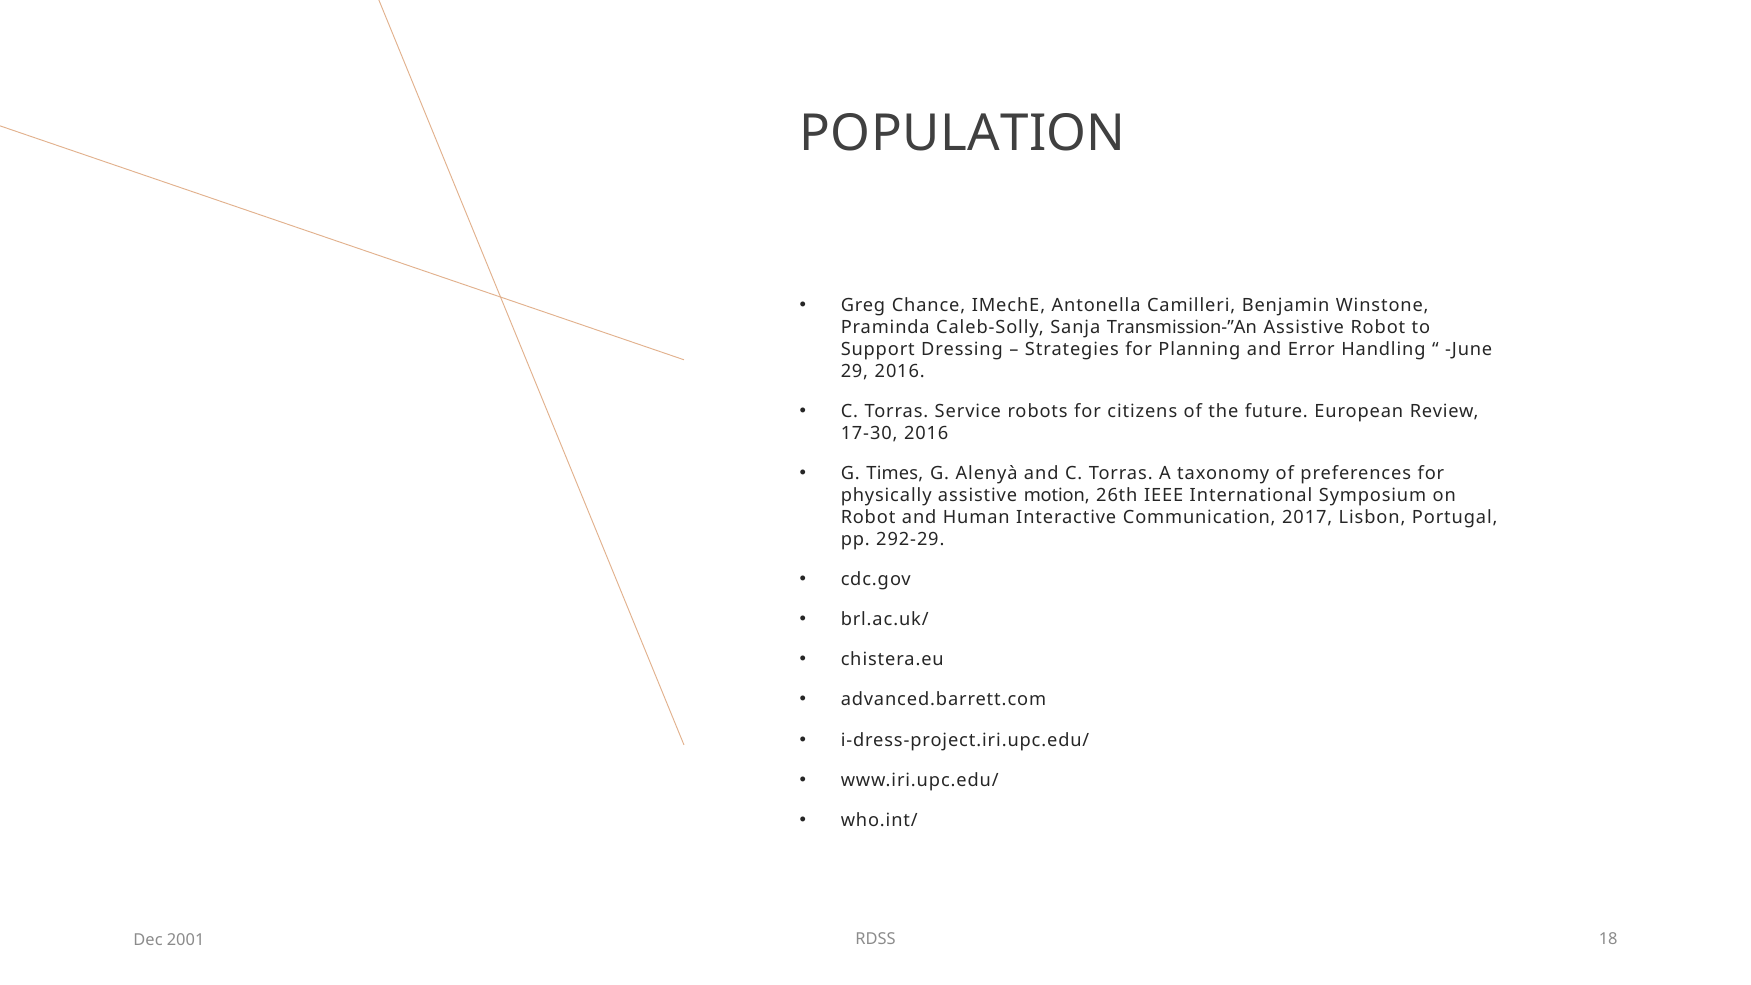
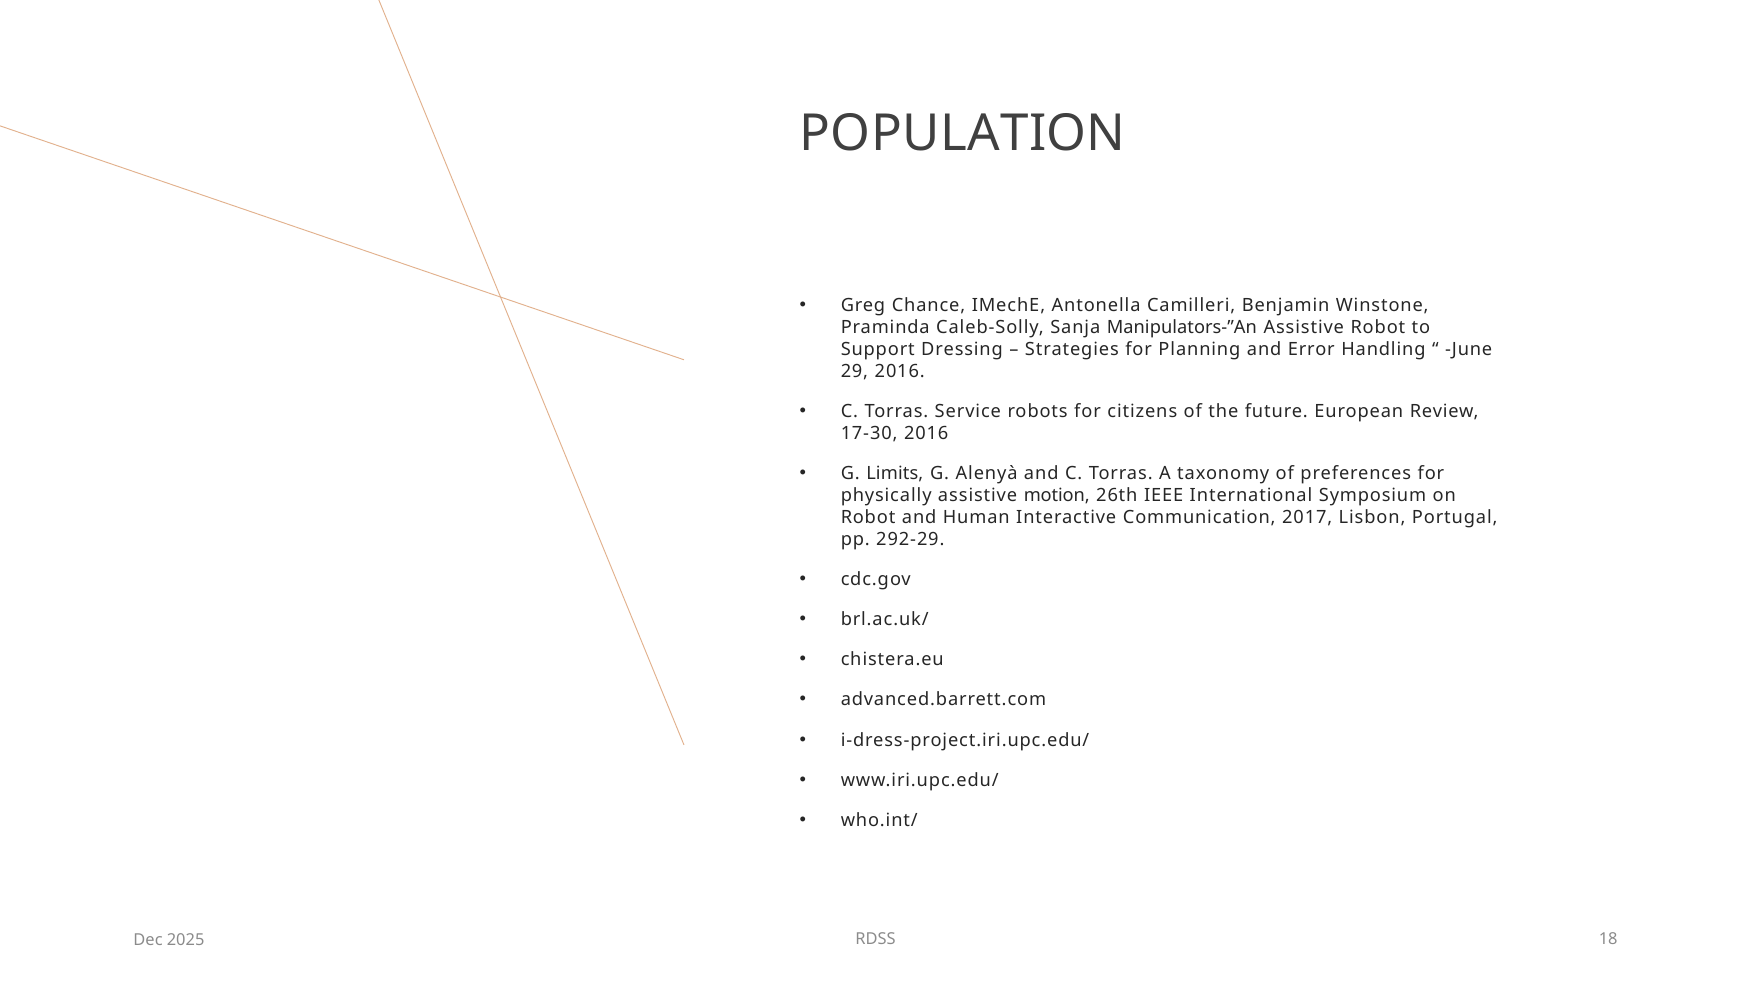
Transmission-”An: Transmission-”An -> Manipulators-”An (1182, 327)
Times: Times -> Limits (895, 473)
2001: 2001 -> 2025 (186, 940)
